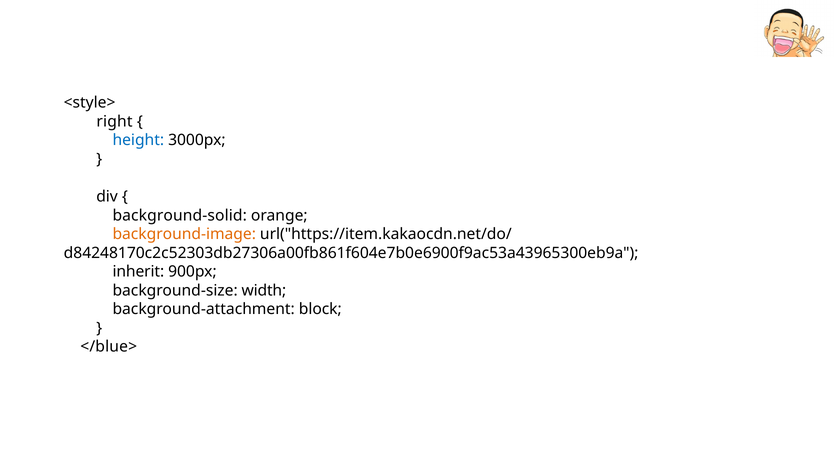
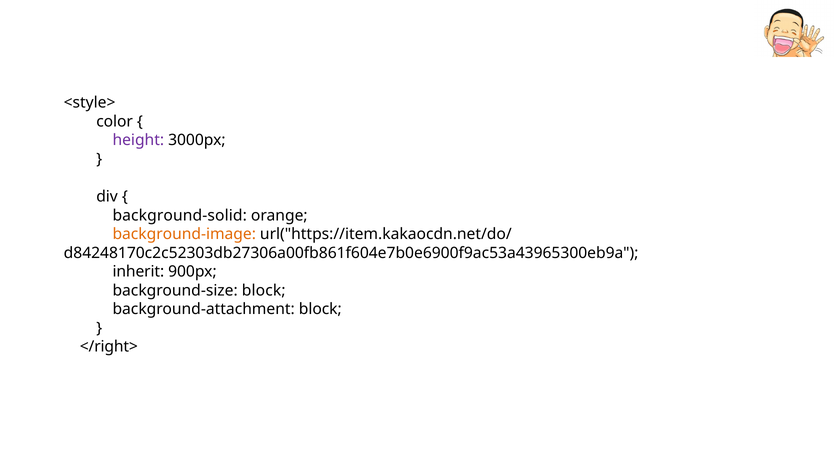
right: right -> color (115, 122)
height colour: blue -> purple (138, 140)
background-size width: width -> block (264, 290)
</blue>: </blue> -> </right> (109, 347)
